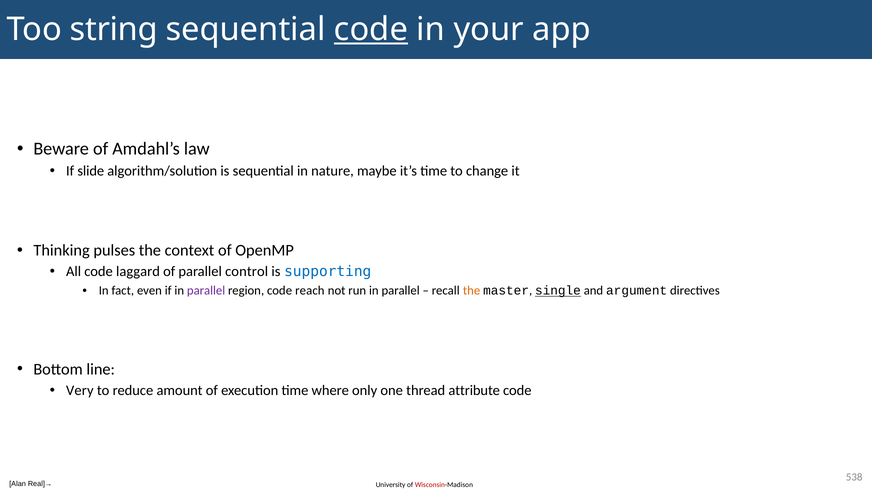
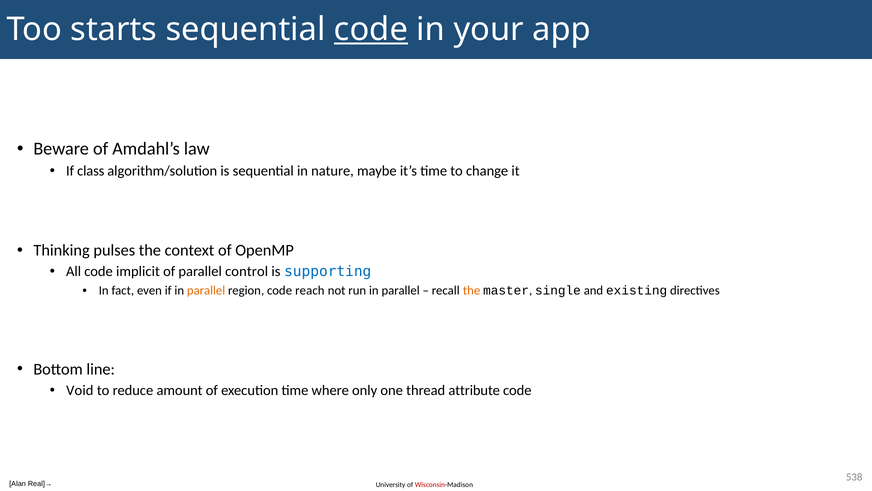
string: string -> starts (114, 29)
slide: slide -> class (91, 171)
laggard: laggard -> implicit (138, 271)
parallel colour: purple -> orange (206, 290)
single underline: present -> none (558, 290)
argument: argument -> existing (637, 290)
Very: Very -> Void (80, 390)
